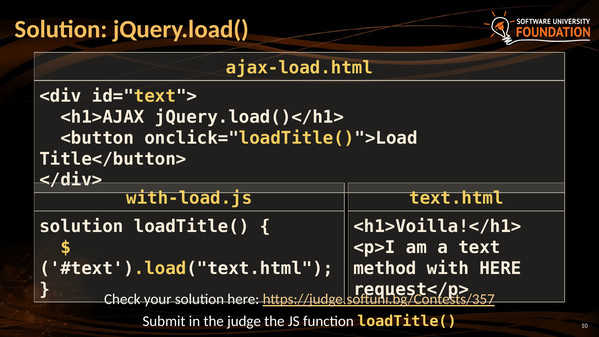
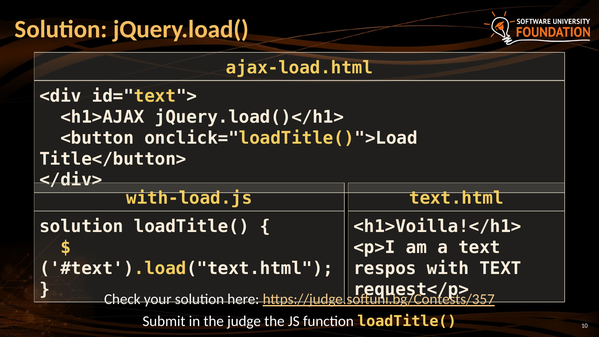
method: method -> respos (385, 268)
with HERE: HERE -> TEXT (500, 268)
